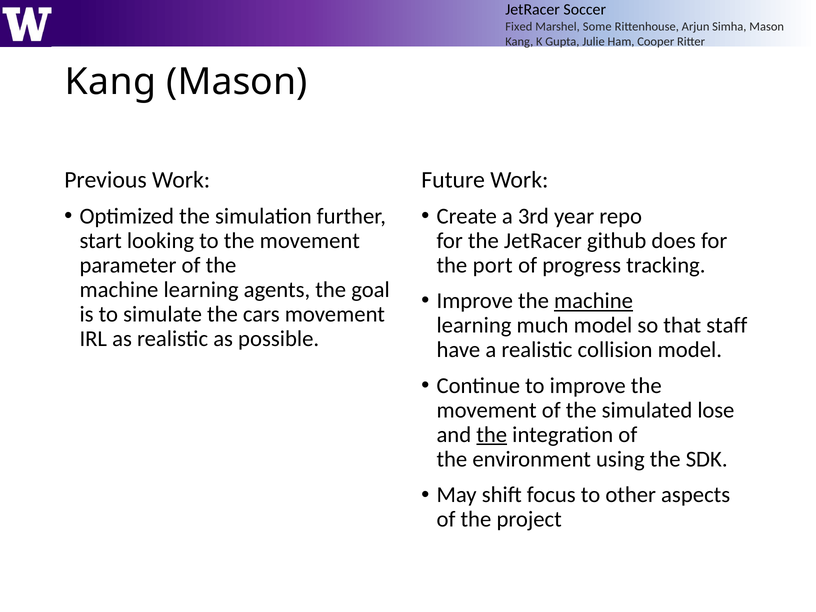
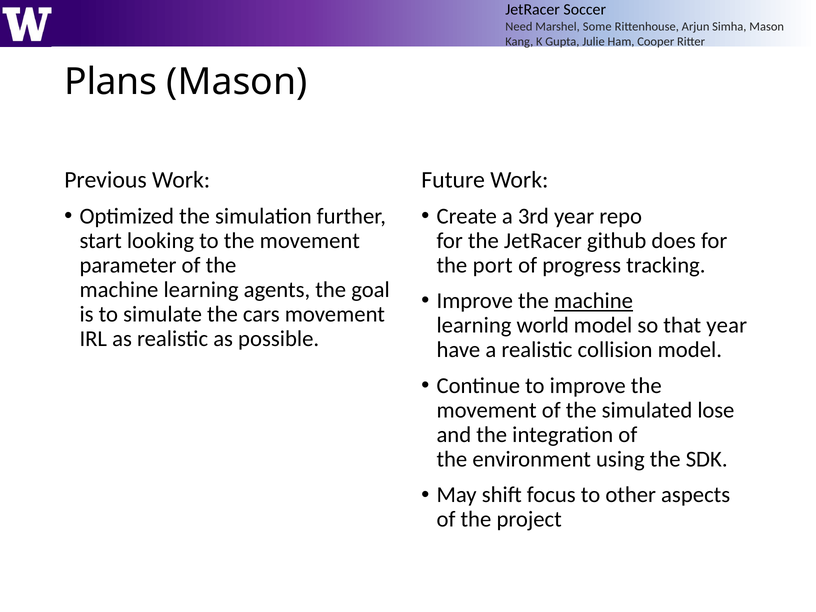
Fixed: Fixed -> Need (519, 26)
Kang: Kang -> Plans (111, 82)
much: much -> world (543, 325)
that staff: staff -> year (727, 325)
the underline: present -> none (492, 435)
